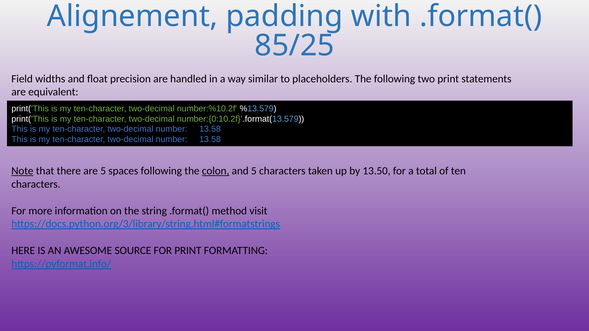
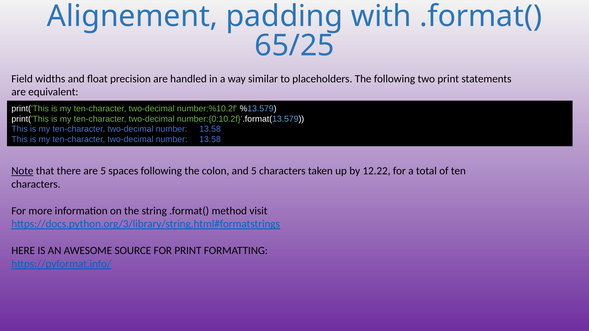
85/25: 85/25 -> 65/25 (295, 45)
colon underline: present -> none (216, 171)
13.50: 13.50 -> 12.22 (377, 171)
